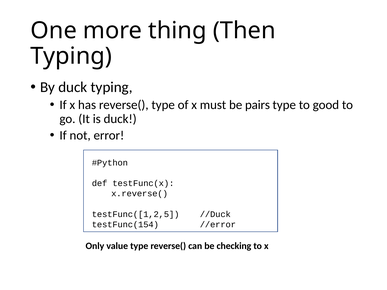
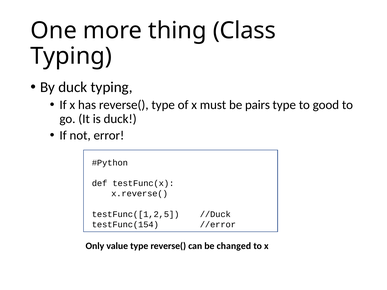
Then: Then -> Class (244, 31)
checking: checking -> changed (234, 246)
